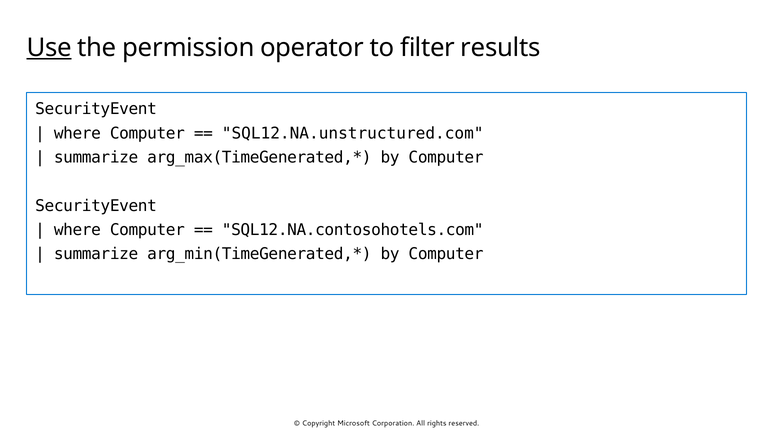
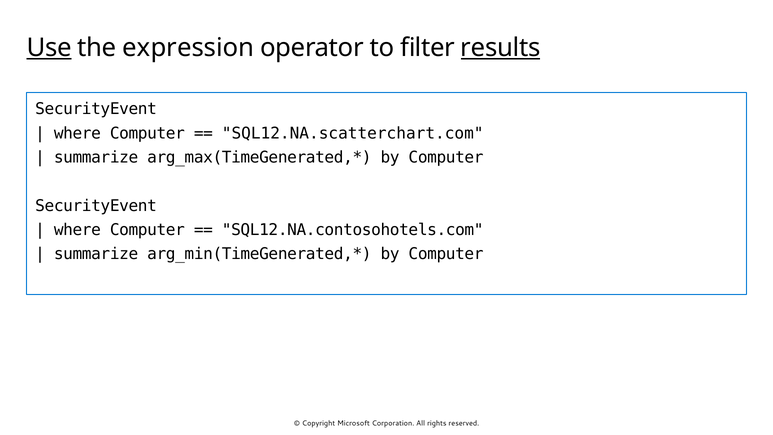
permission: permission -> expression (188, 48)
results underline: none -> present (500, 48)
SQL12.NA.unstructured.com: SQL12.NA.unstructured.com -> SQL12.NA.scatterchart.com (353, 133)
